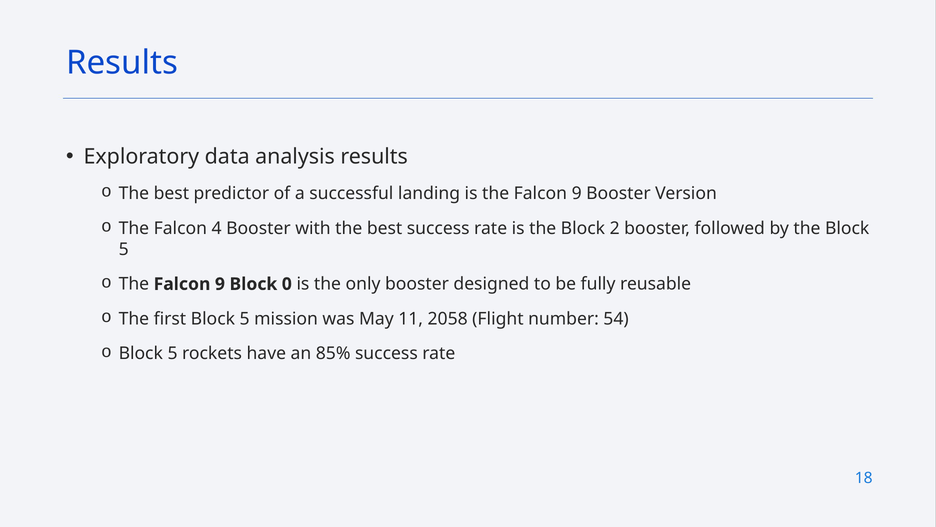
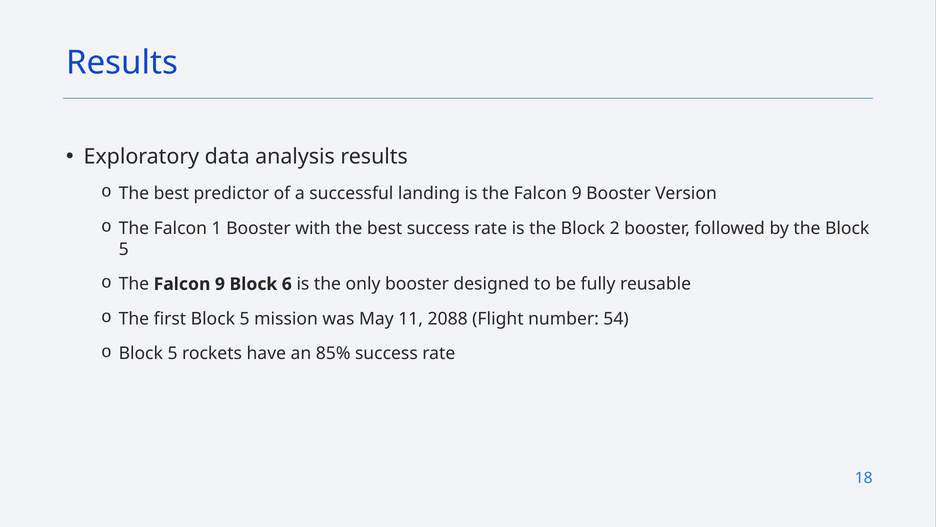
4: 4 -> 1 (217, 228)
0: 0 -> 6 (287, 284)
2058: 2058 -> 2088 (448, 319)
